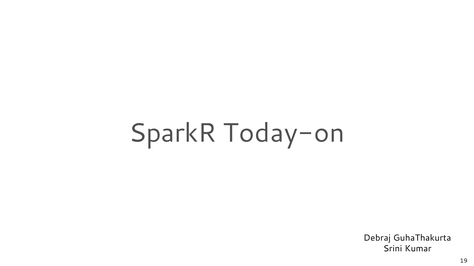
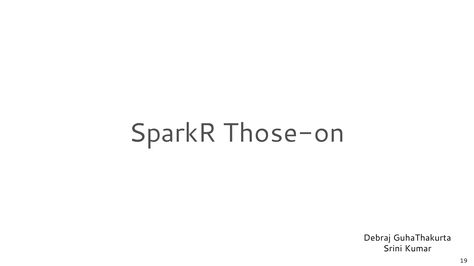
Today-on: Today-on -> Those-on (284, 133)
